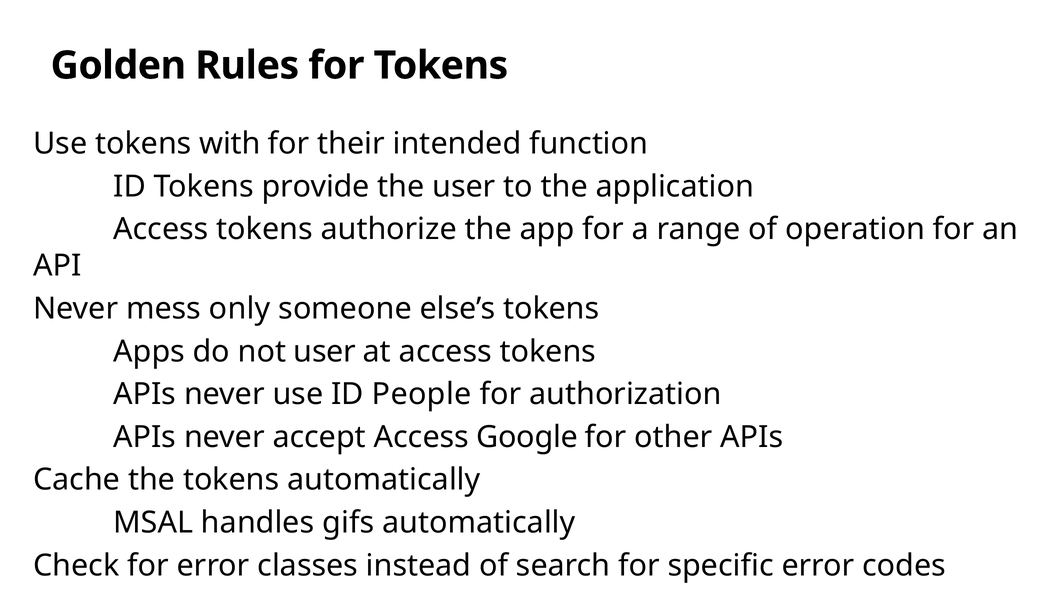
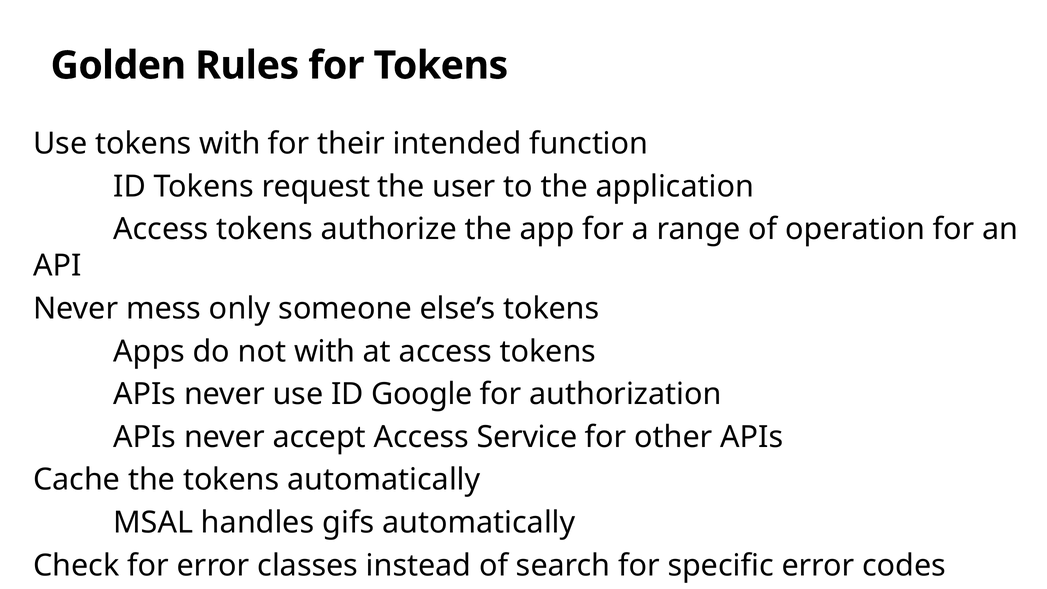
provide: provide -> request (316, 186)
not user: user -> with (325, 351)
People: People -> Google (422, 394)
Google: Google -> Service (527, 437)
